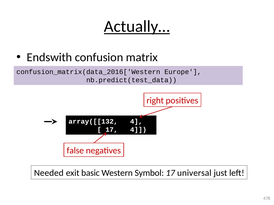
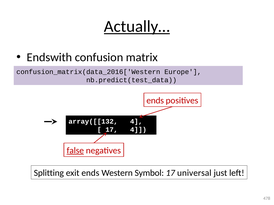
right: right -> ends (155, 101)
false underline: none -> present (75, 151)
Needed: Needed -> Splitting (49, 173)
exit basic: basic -> ends (90, 173)
